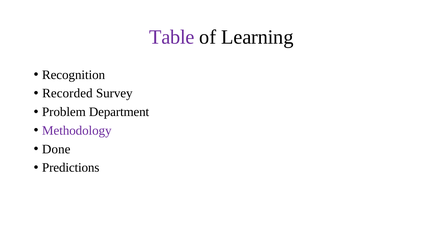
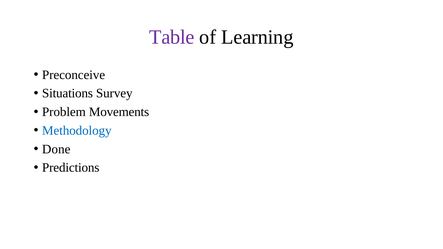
Recognition: Recognition -> Preconceive (74, 75)
Recorded: Recorded -> Situations (68, 93)
Department: Department -> Movements (119, 112)
Methodology colour: purple -> blue (77, 131)
